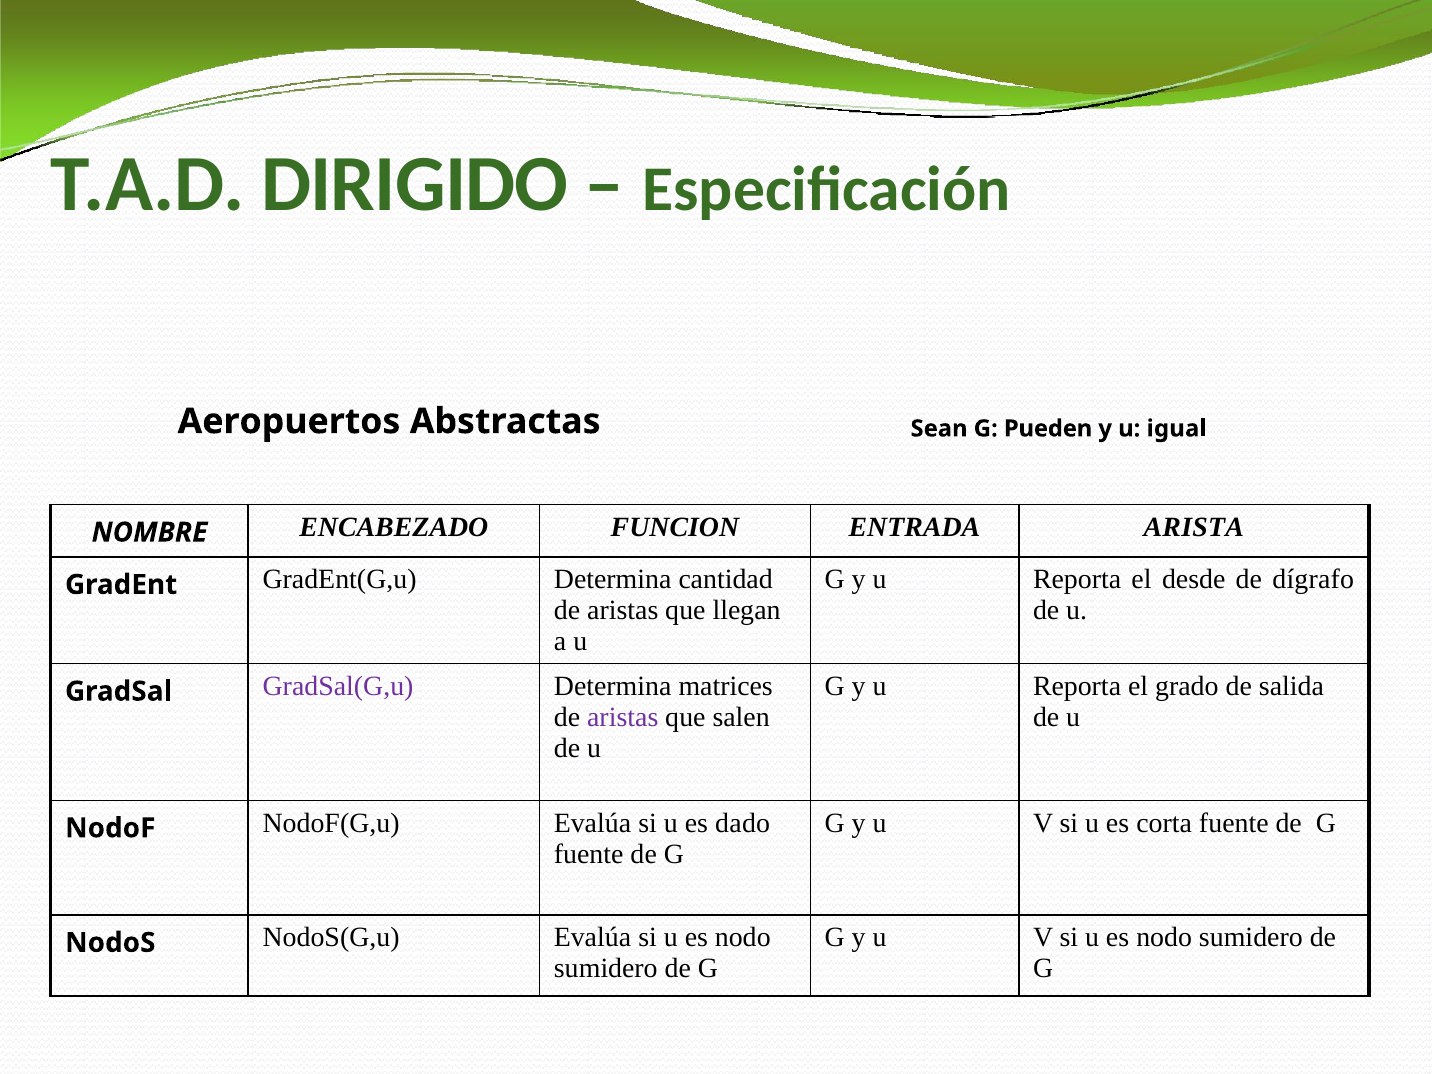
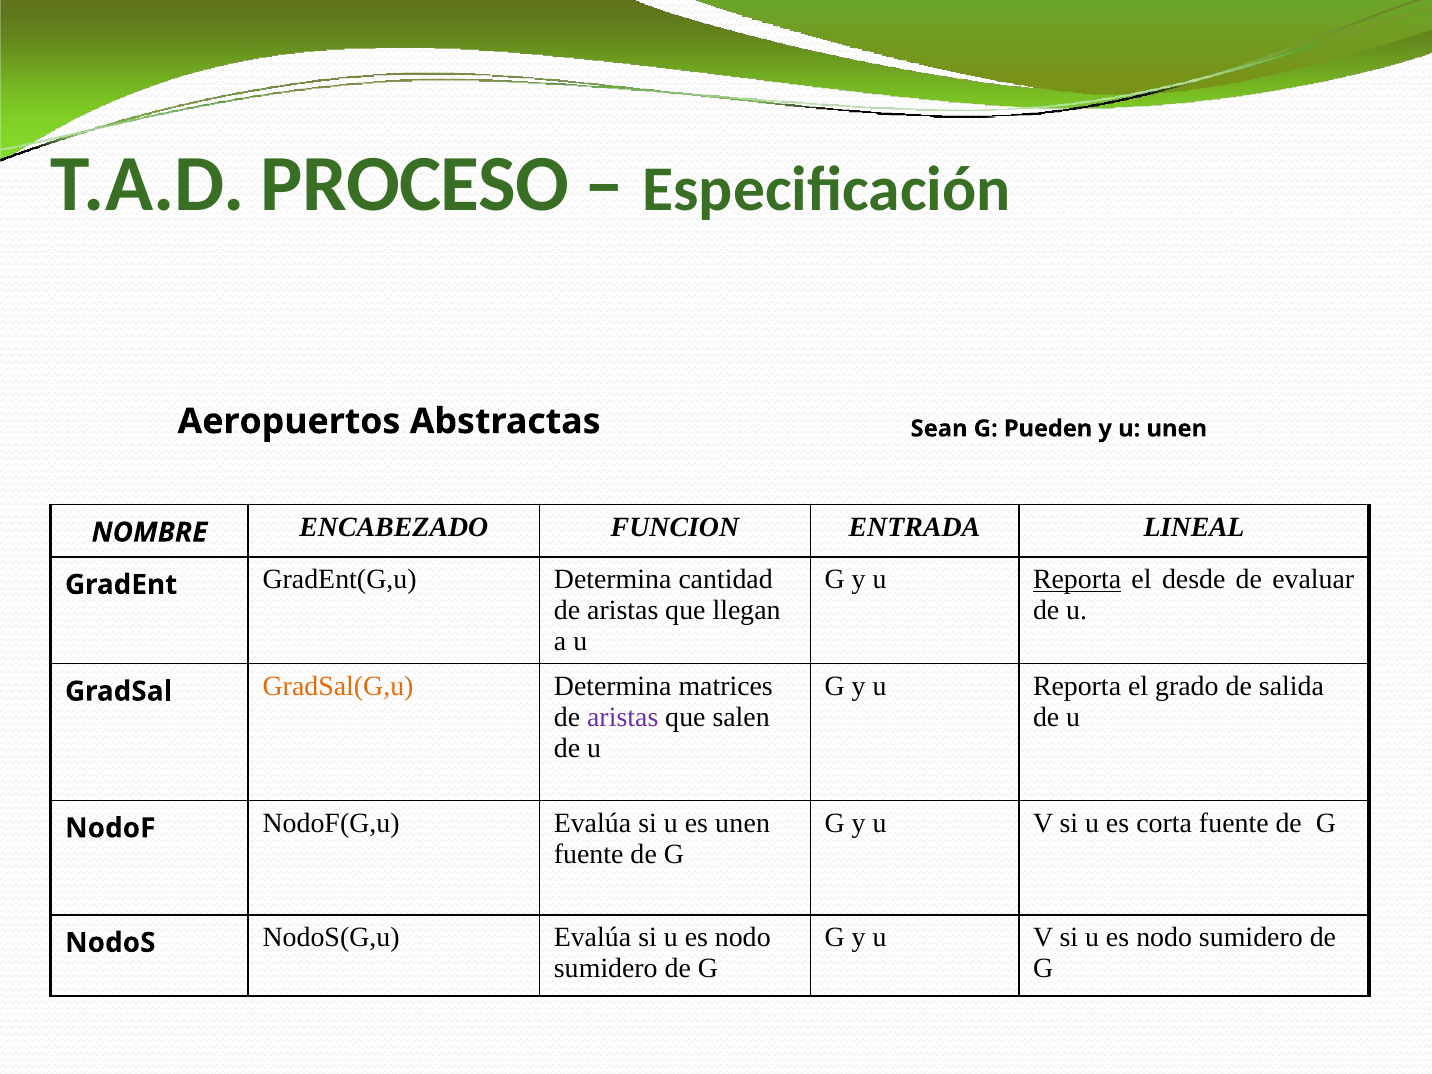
DIRIGIDO: DIRIGIDO -> PROCESO (415, 184)
u igual: igual -> unen (1177, 429)
ARISTA: ARISTA -> LINEAL (1194, 527)
Reporta underline: none -> present (1077, 580)
dígrafo: dígrafo -> evaluar (1313, 580)
GradSal(G,u colour: purple -> orange (338, 686)
es dado: dado -> unen (743, 823)
